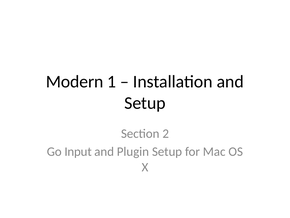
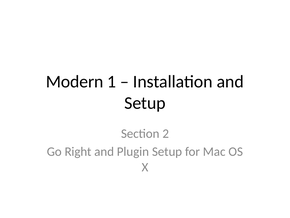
Input: Input -> Right (78, 151)
